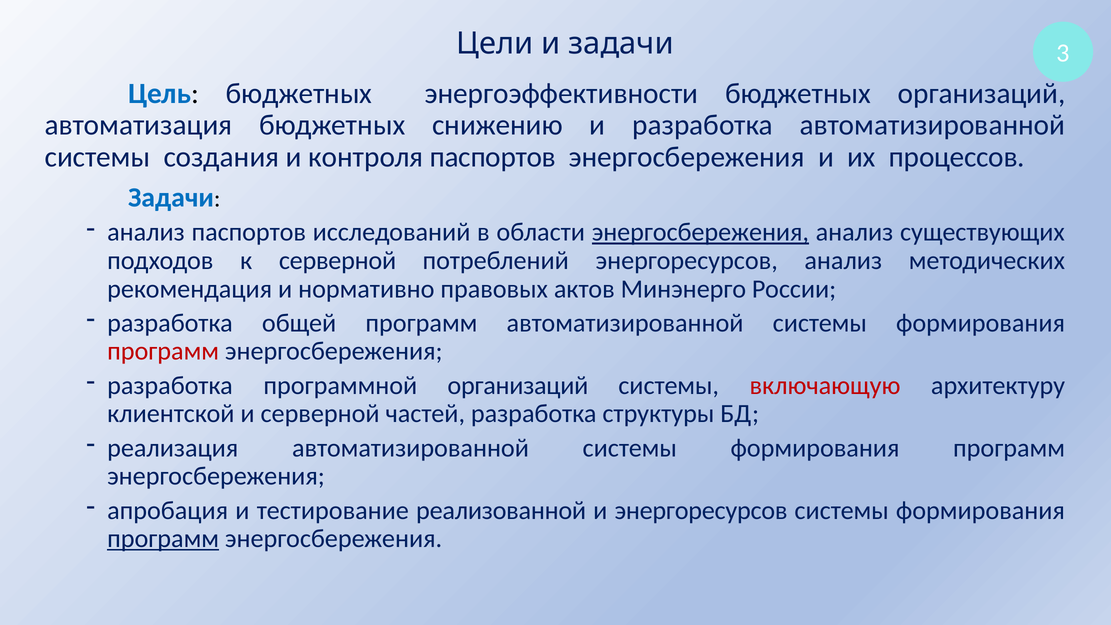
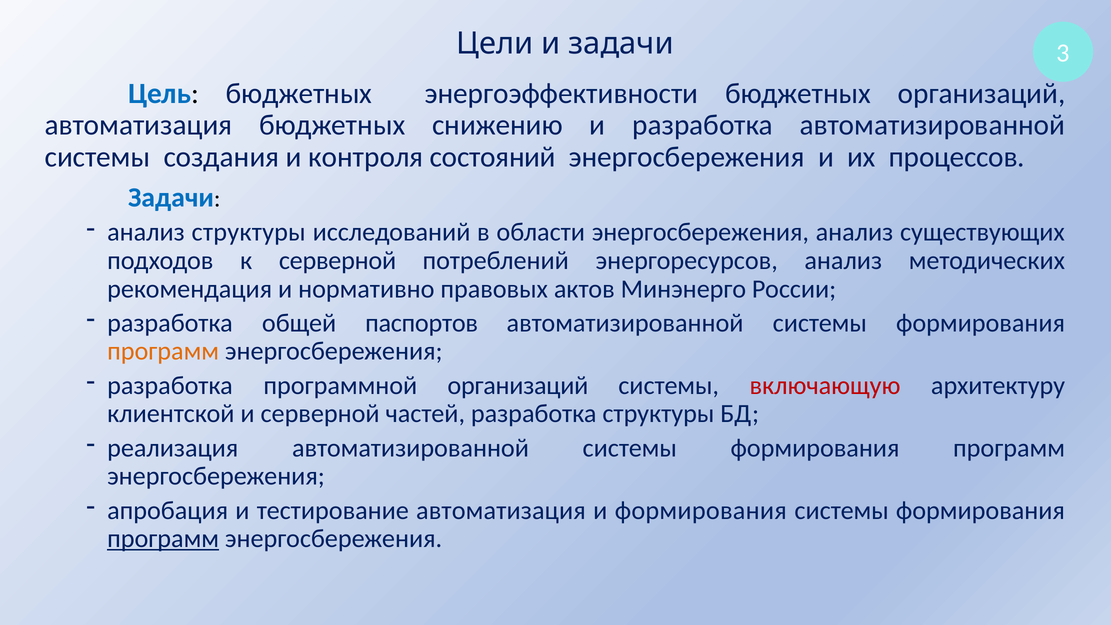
контроля паспортов: паспортов -> состояний (493, 157)
анализ паспортов: паспортов -> структуры (249, 232)
энергосбережения underline: present -> none (700, 232)
общей программ: программ -> паспортов (422, 323)
программ colour: red -> orange (163, 351)
тестирование реализованной: реализованной -> автоматизация (501, 510)
и энергоресурсов: энергоресурсов -> формирования (701, 510)
